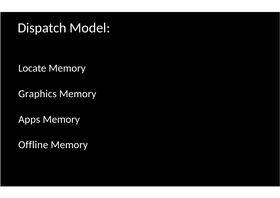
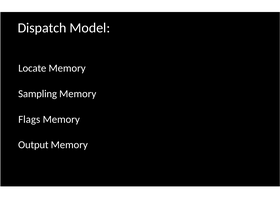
Graphics: Graphics -> Sampling (38, 94)
Apps: Apps -> Flags (29, 119)
Offline: Offline -> Output (33, 145)
